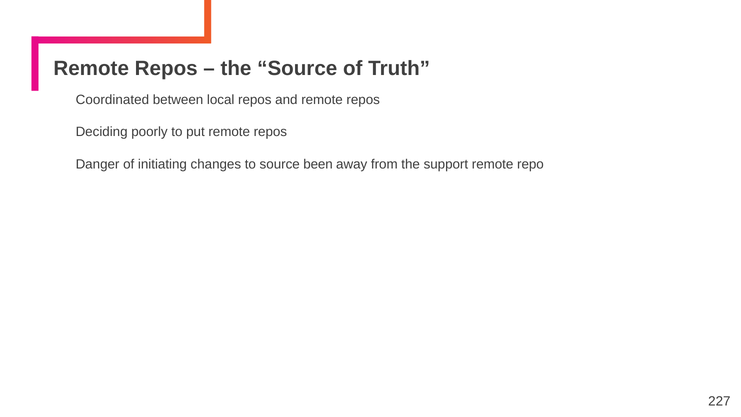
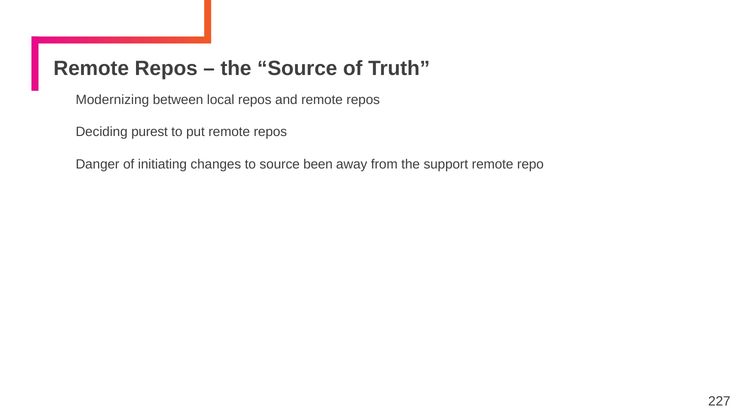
Coordinated: Coordinated -> Modernizing (112, 100)
poorly: poorly -> purest (150, 132)
